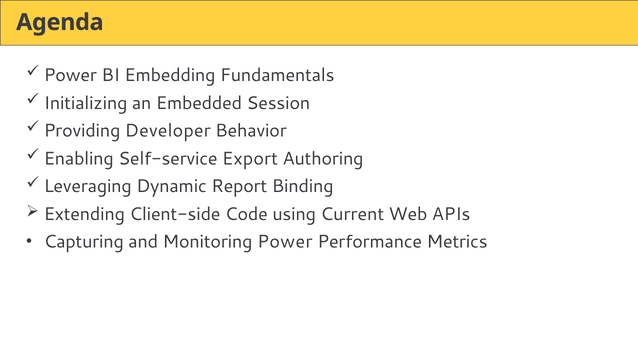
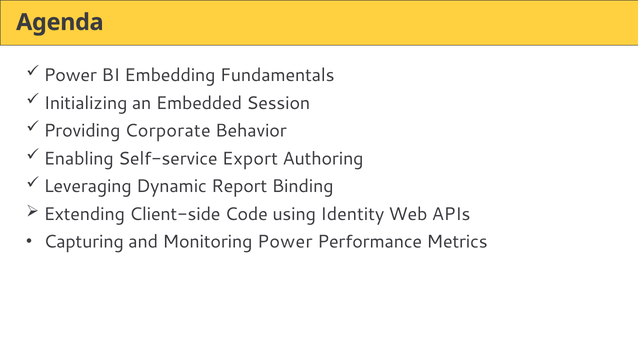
Developer: Developer -> Corporate (168, 131)
Current: Current -> Identity (352, 214)
